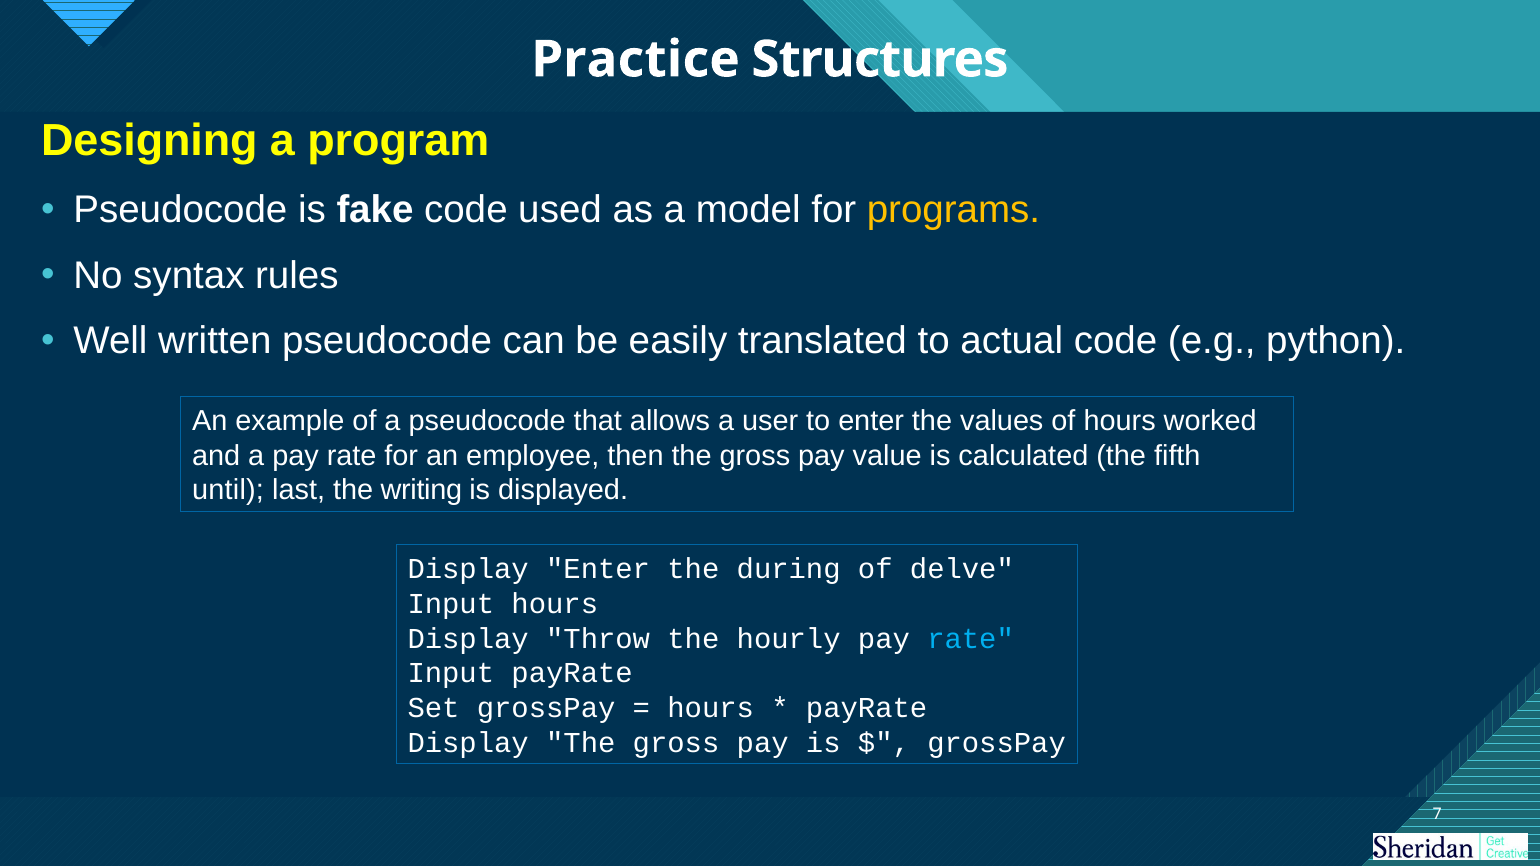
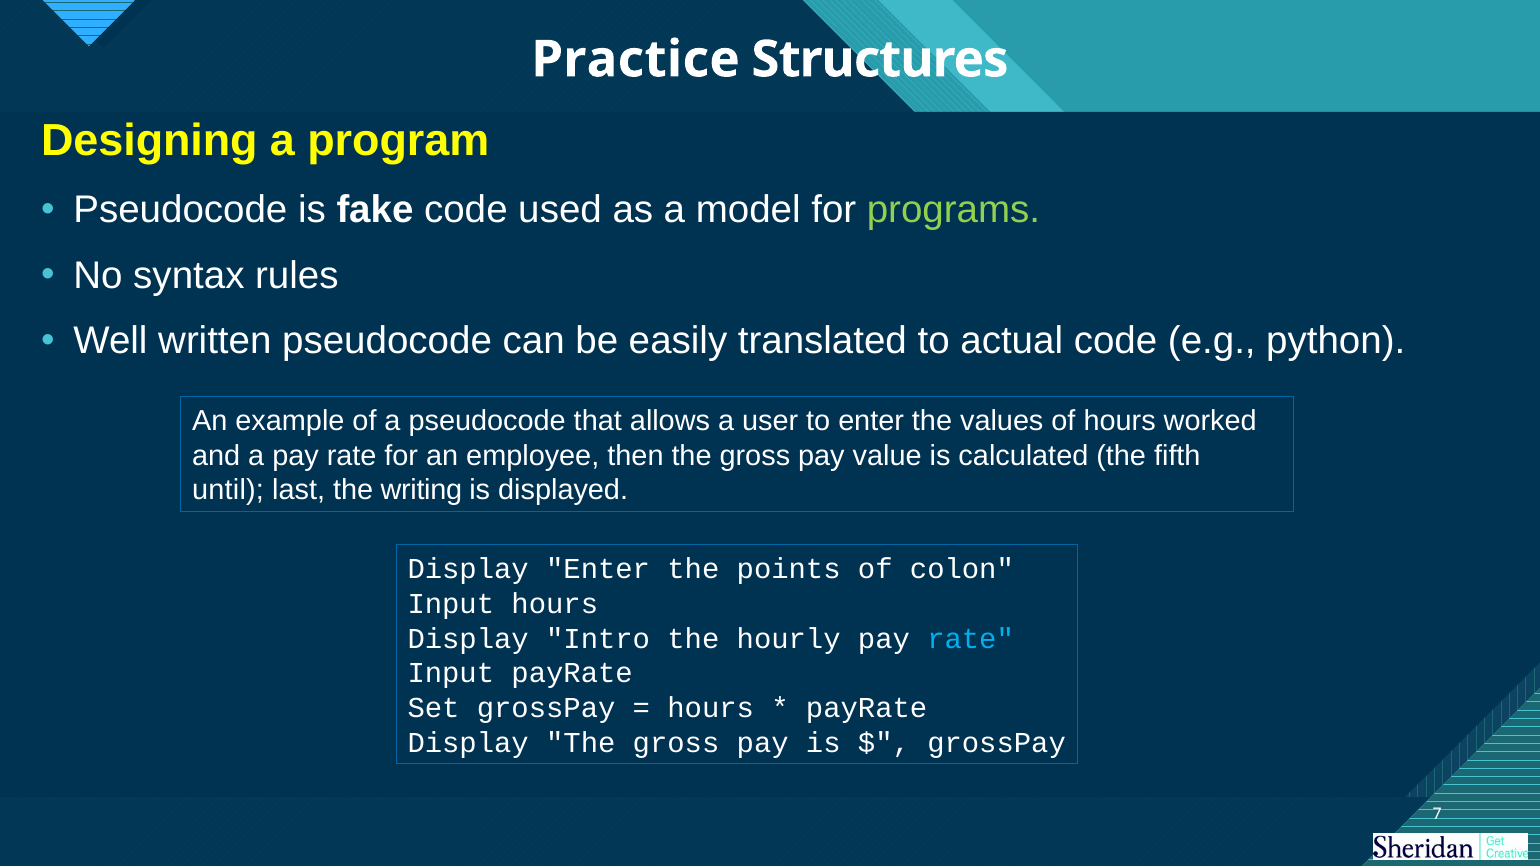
programs colour: yellow -> light green (953, 210)
during: during -> points (789, 569)
delve: delve -> colon (962, 569)
Throw: Throw -> Intro (598, 639)
